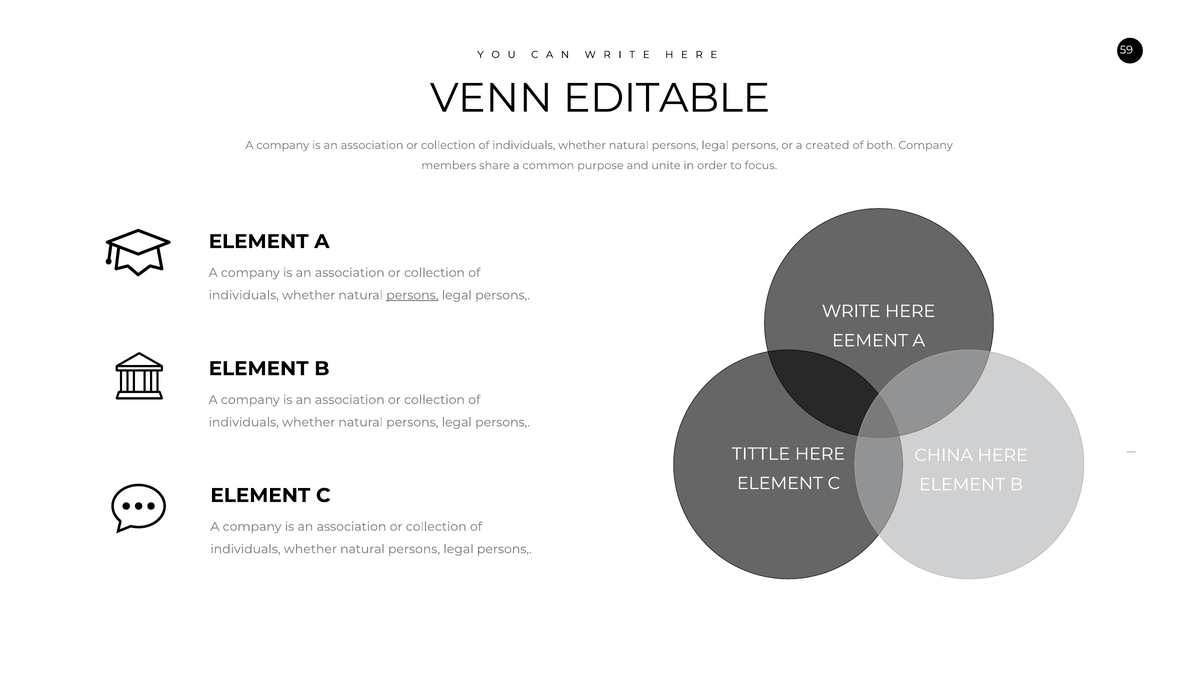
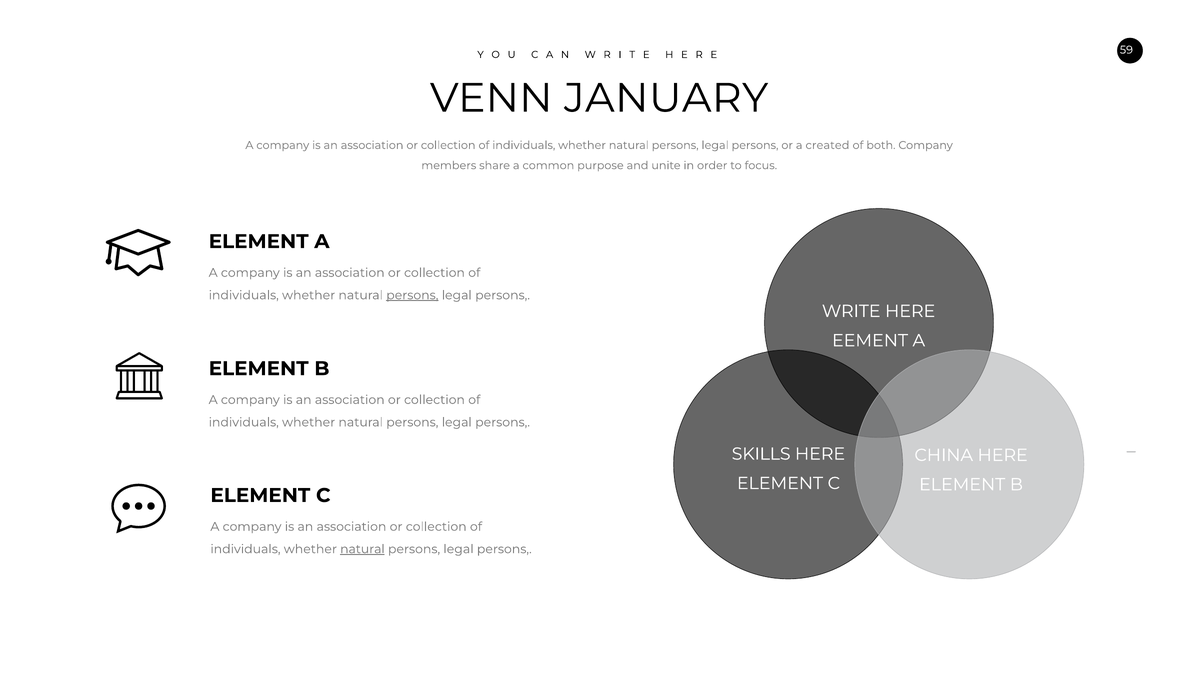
EDITABLE: EDITABLE -> JANUARY (666, 98)
TITTLE: TITTLE -> SKILLS (761, 454)
natural underline: none -> present (362, 549)
